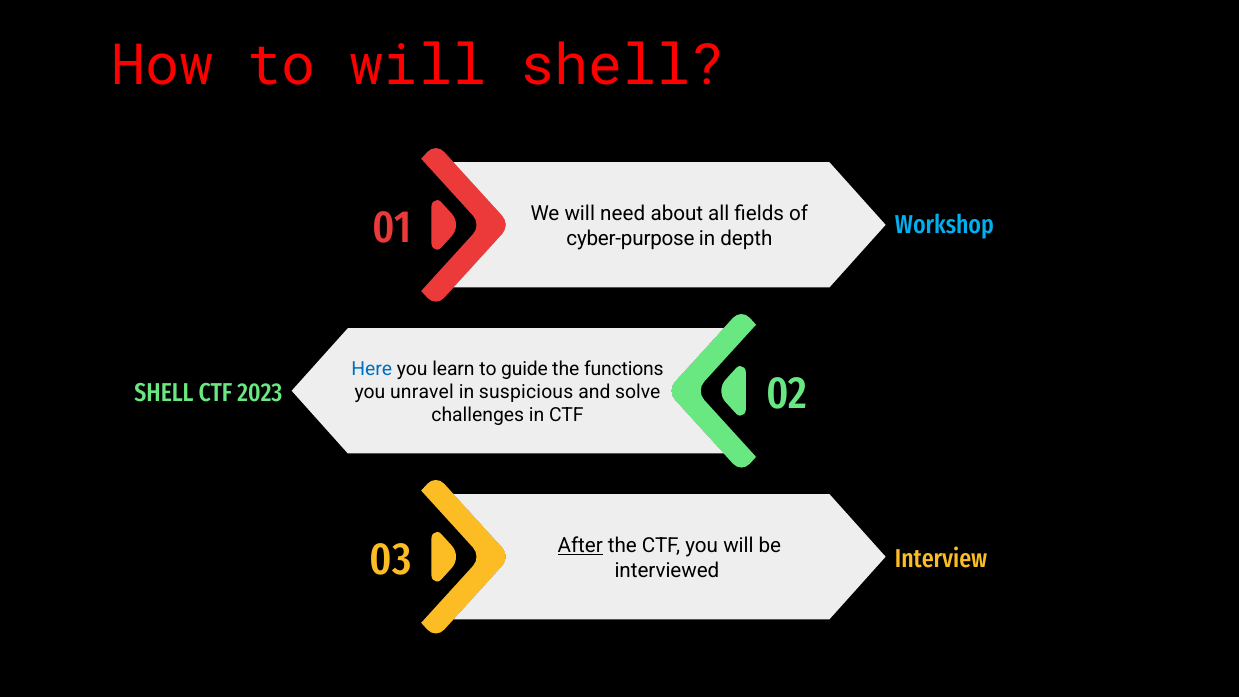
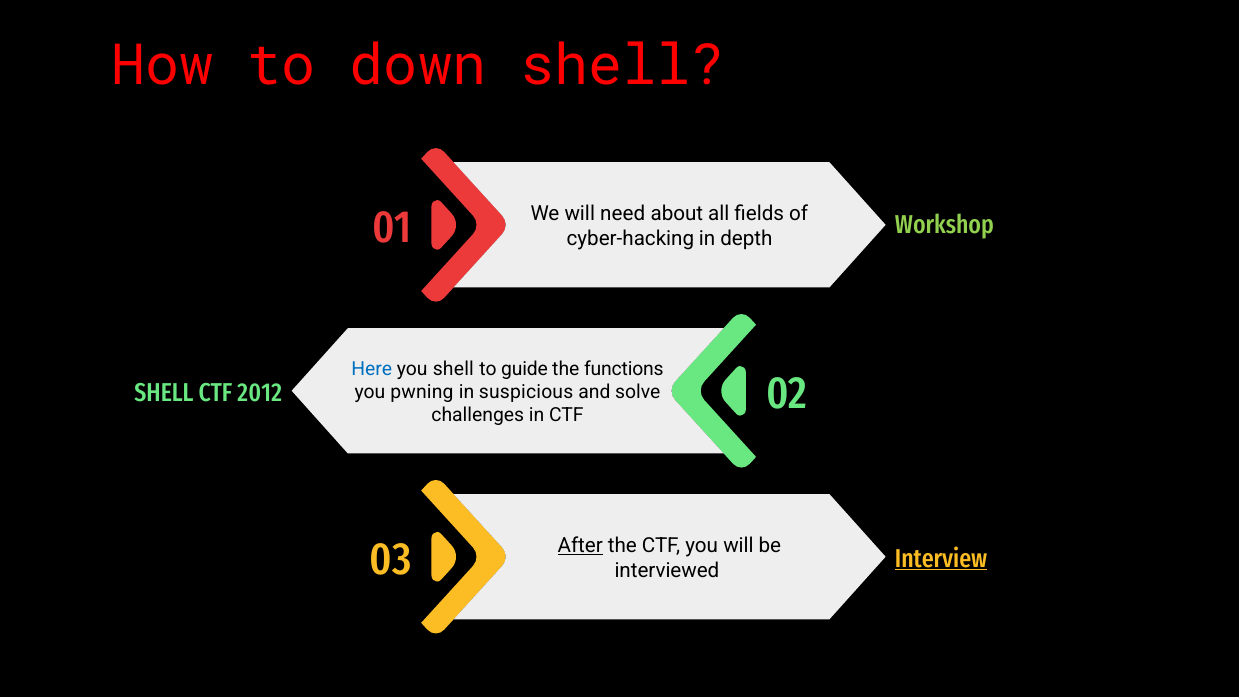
to will: will -> down (418, 66)
Workshop colour: light blue -> light green (944, 225)
cyber-purpose: cyber-purpose -> cyber-hacking (630, 239)
you learn: learn -> shell (453, 369)
2023: 2023 -> 2012 (260, 393)
unravel: unravel -> pwning (422, 392)
Interview underline: none -> present (941, 558)
